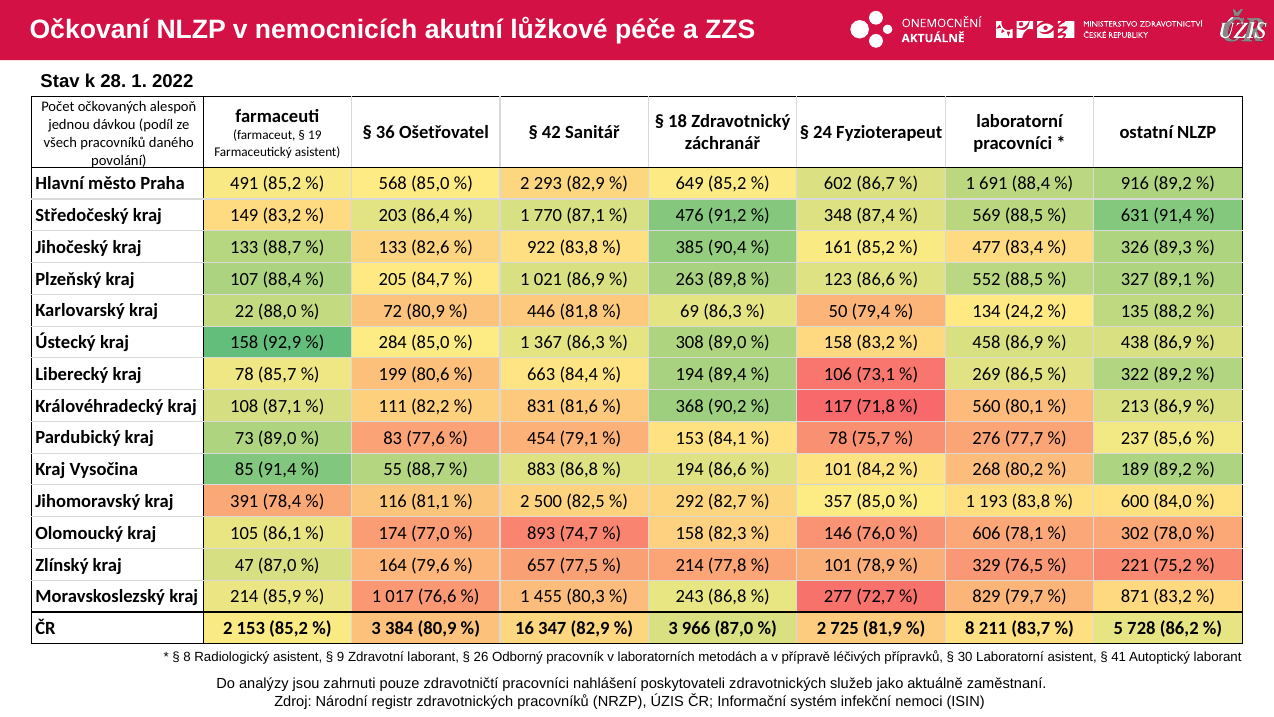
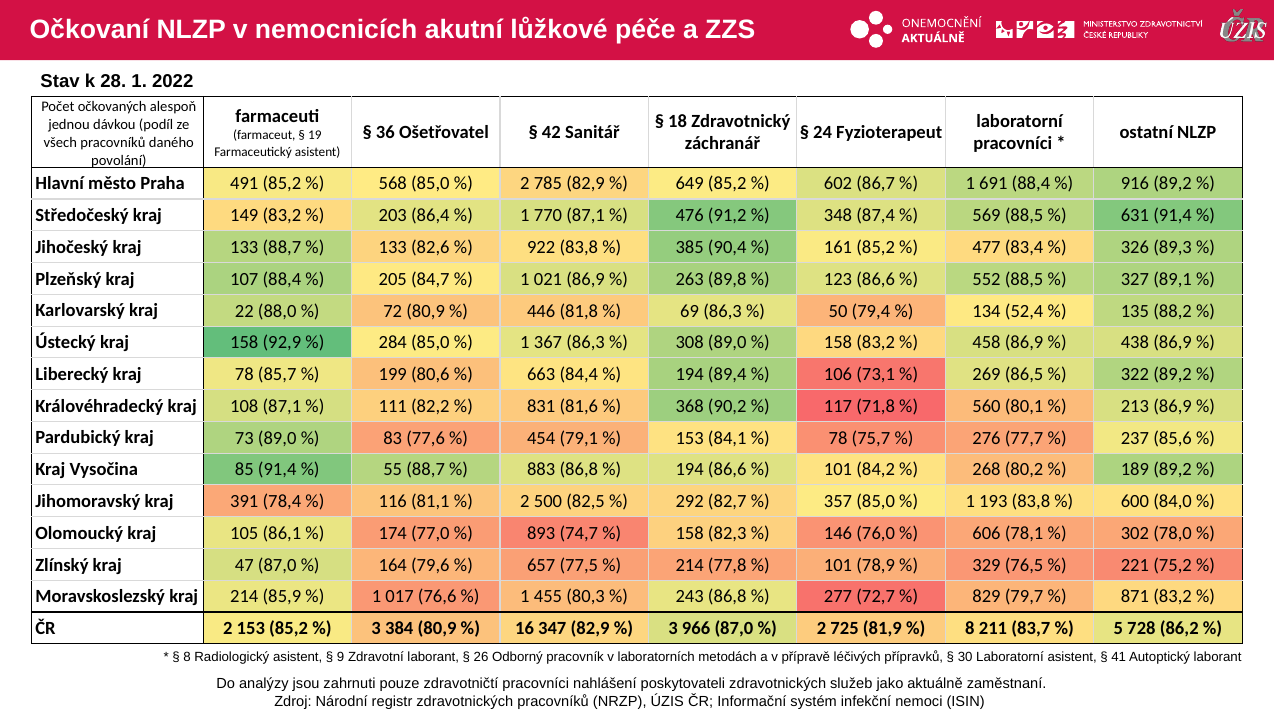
293: 293 -> 785 (548, 184)
24,2: 24,2 -> 52,4 (1024, 311)
